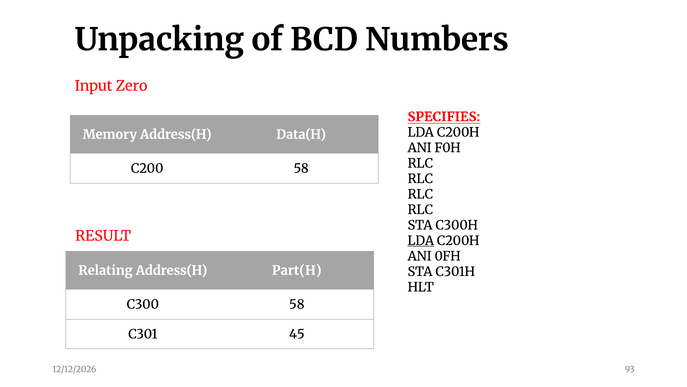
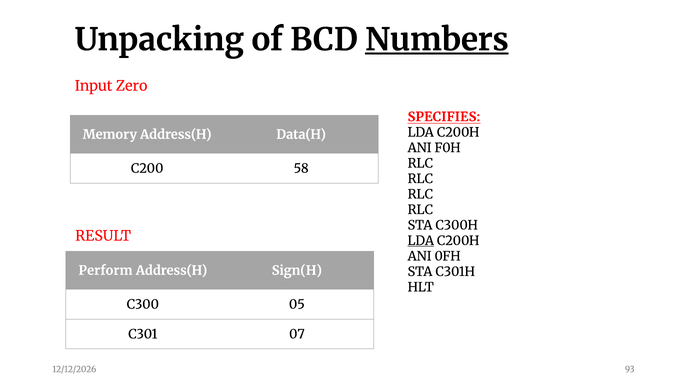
Numbers underline: none -> present (437, 40)
Relating: Relating -> Perform (106, 270)
Part(H: Part(H -> Sign(H (297, 270)
C300 58: 58 -> 05 (297, 304)
45: 45 -> 07 (297, 334)
